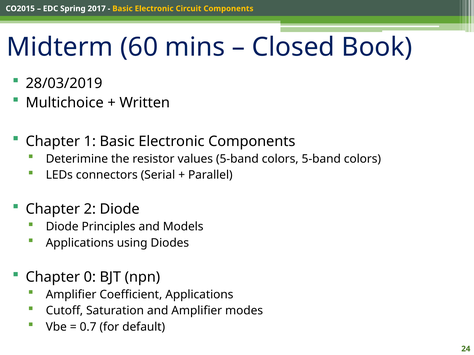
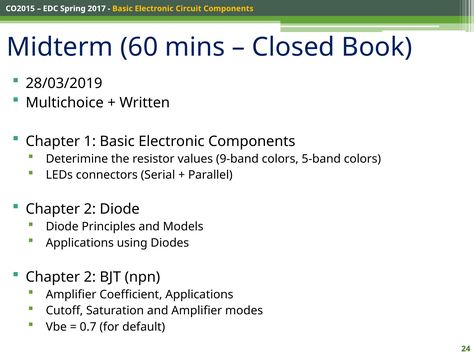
values 5-band: 5-band -> 9-band (237, 159)
0: 0 -> 2 (90, 277)
